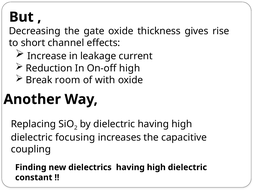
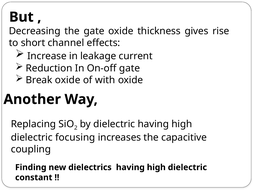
On-off high: high -> gate (130, 68)
Break room: room -> oxide (68, 80)
